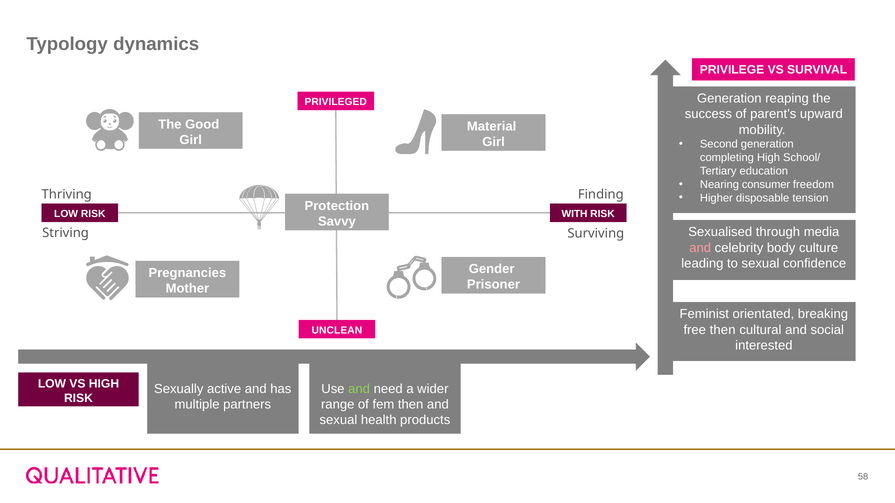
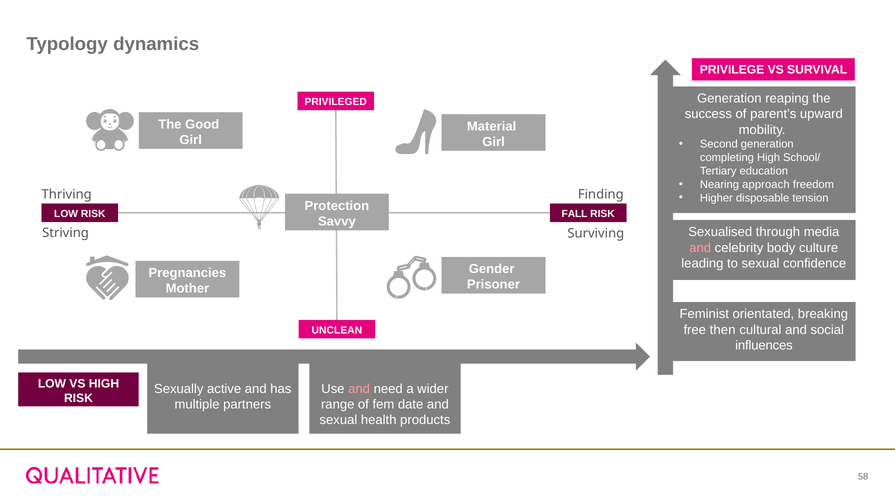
consumer: consumer -> approach (766, 185)
WITH: WITH -> FALL (575, 214)
interested: interested -> influences (764, 346)
and colour: light green -> pink (359, 389)
fem then: then -> date (411, 405)
